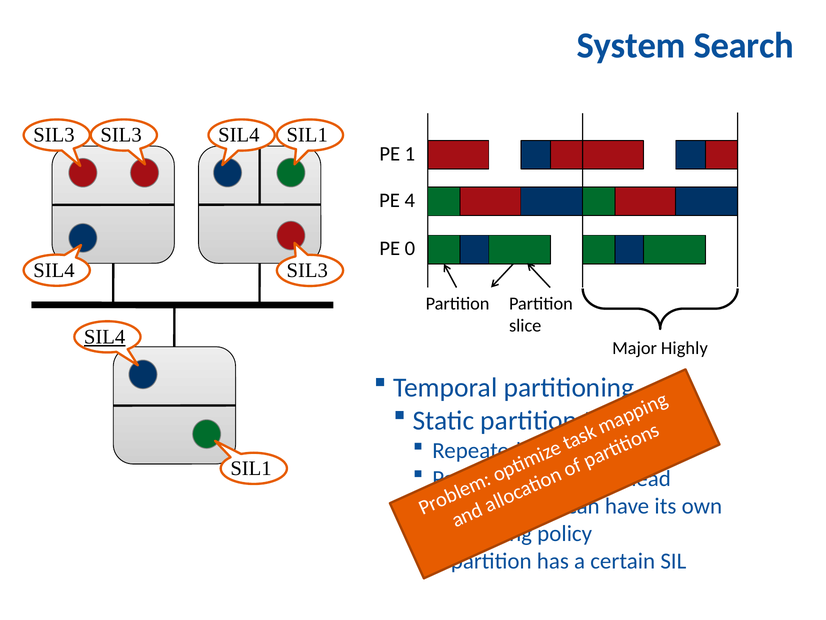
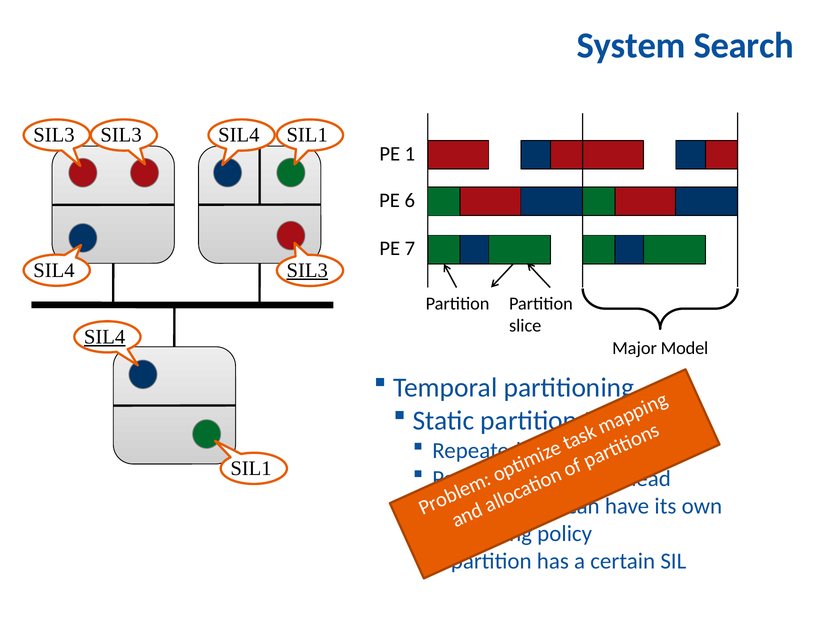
4: 4 -> 6 (410, 200)
0: 0 -> 7 (410, 248)
SIL3 underline: none -> present (307, 270)
Highly: Highly -> Model (685, 348)
